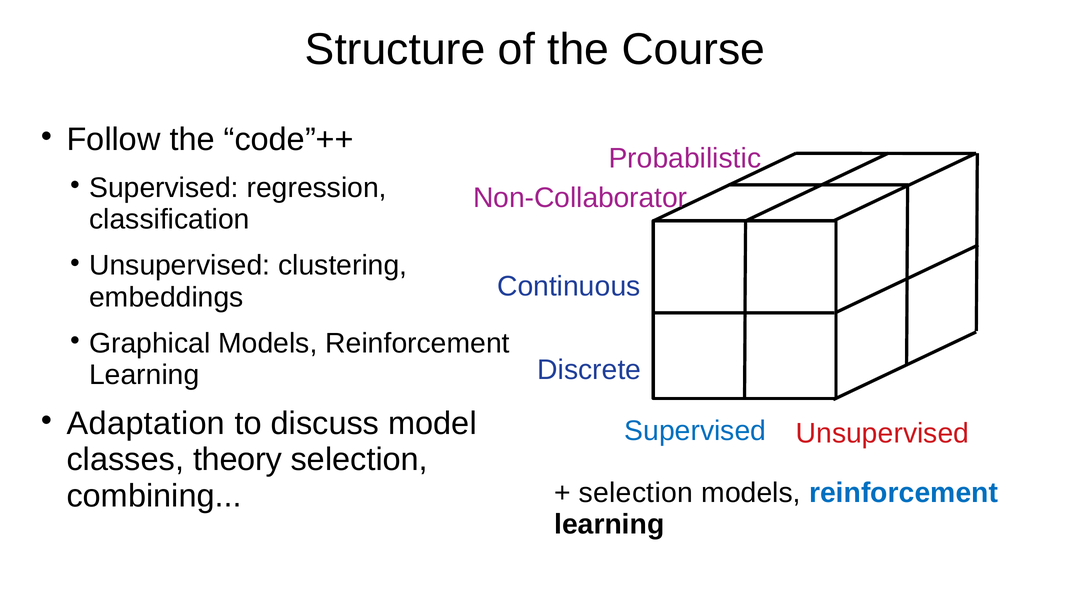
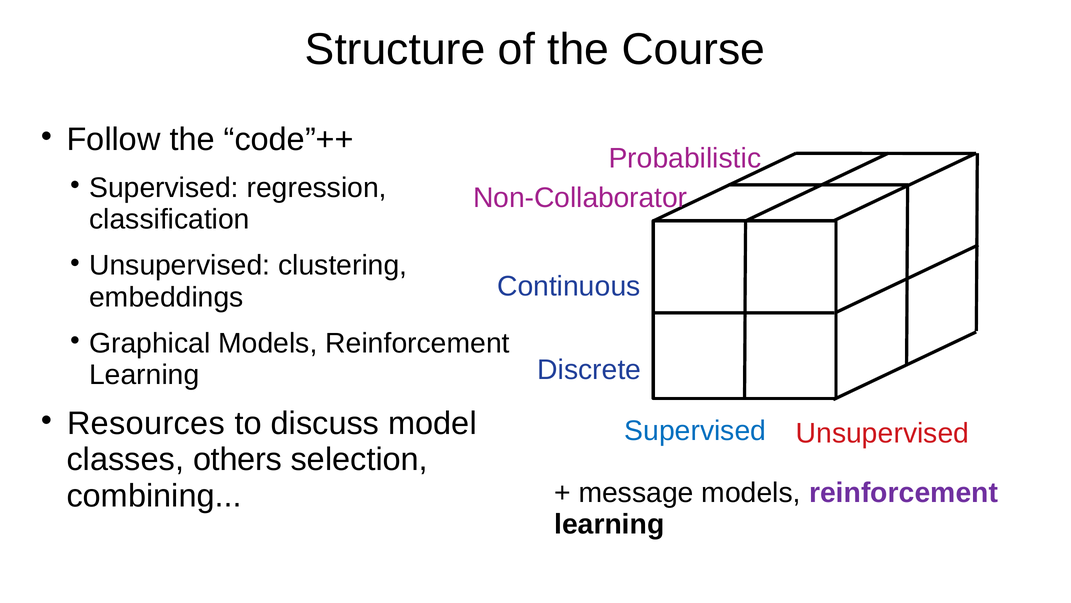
Adaptation: Adaptation -> Resources (146, 423)
theory: theory -> others (238, 459)
selection: selection -> message (636, 493)
reinforcement colour: blue -> purple (904, 493)
